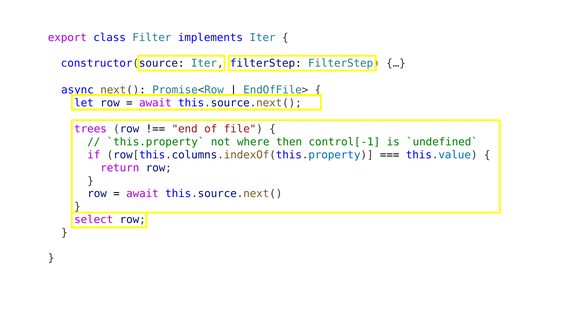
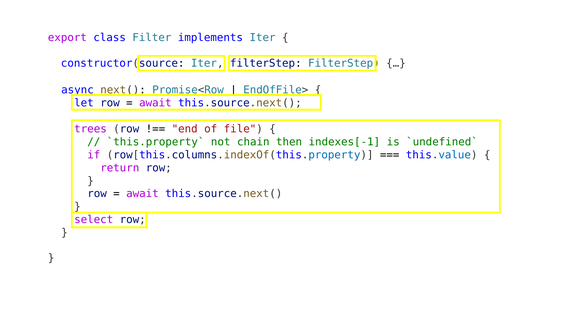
where: where -> chain (253, 142)
control[-1: control[-1 -> indexes[-1 (344, 142)
